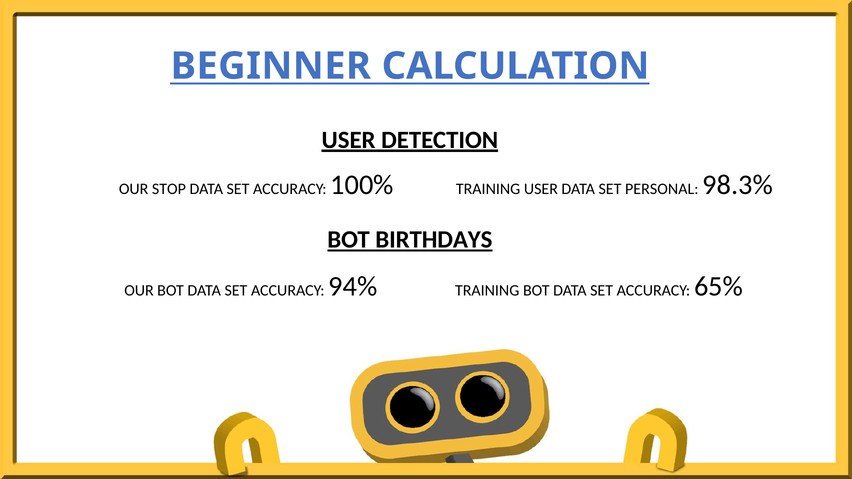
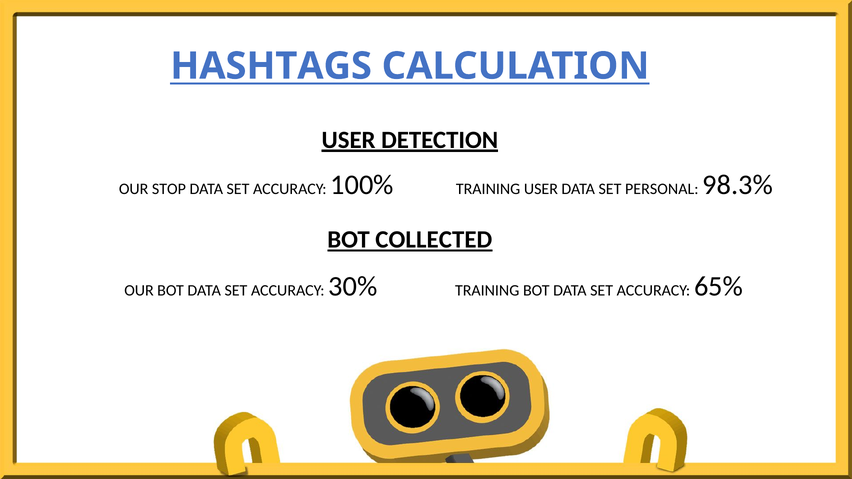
BEGINNER: BEGINNER -> HASHTAGS (271, 66)
BIRTHDAYS: BIRTHDAYS -> COLLECTED (434, 240)
94%: 94% -> 30% (353, 287)
